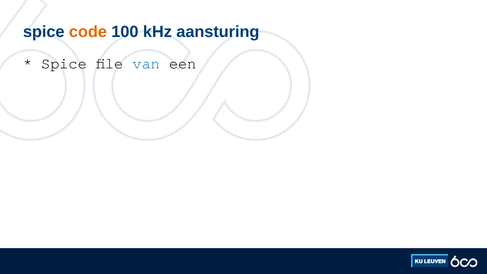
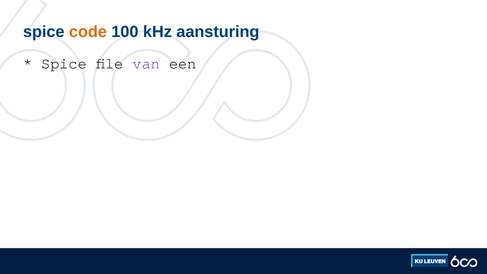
van colour: blue -> purple (146, 63)
